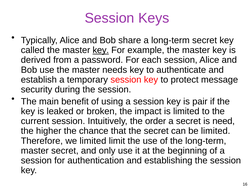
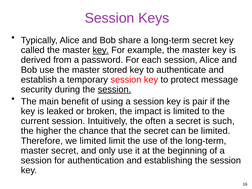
needs: needs -> stored (115, 70)
session underline: none -> present (114, 89)
order: order -> often (155, 121)
need: need -> such (224, 121)
